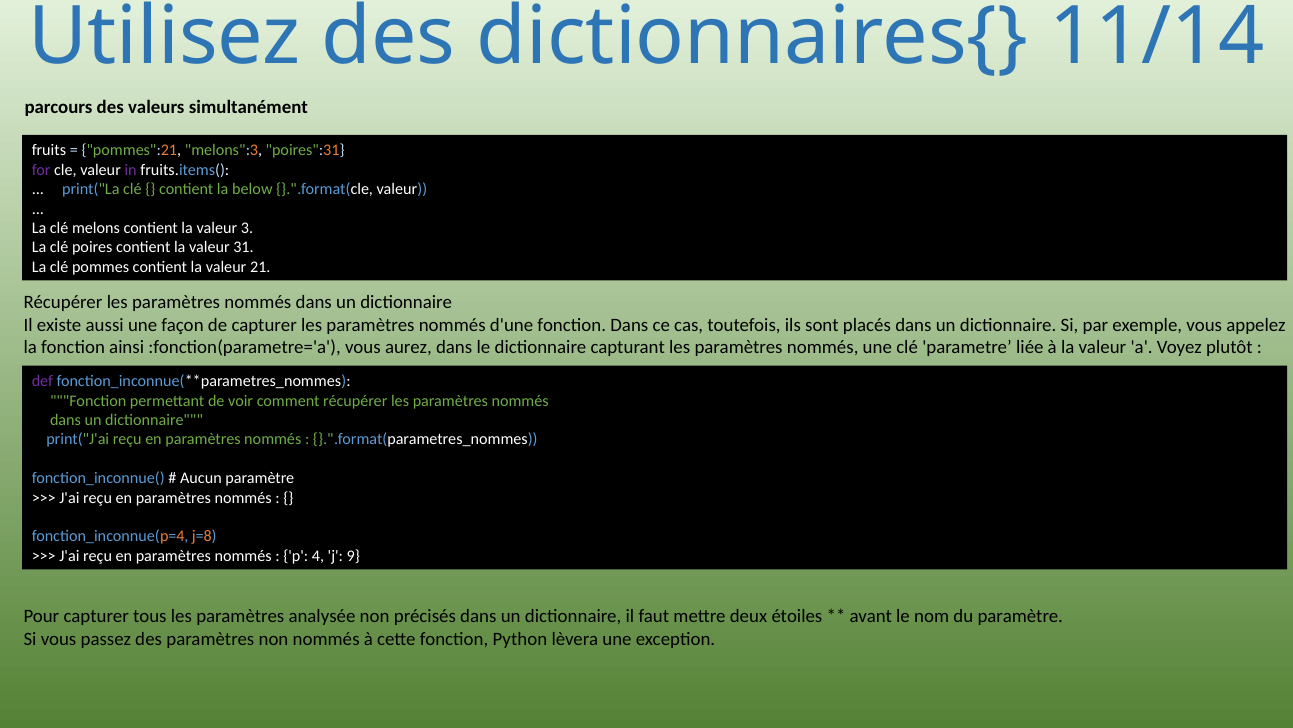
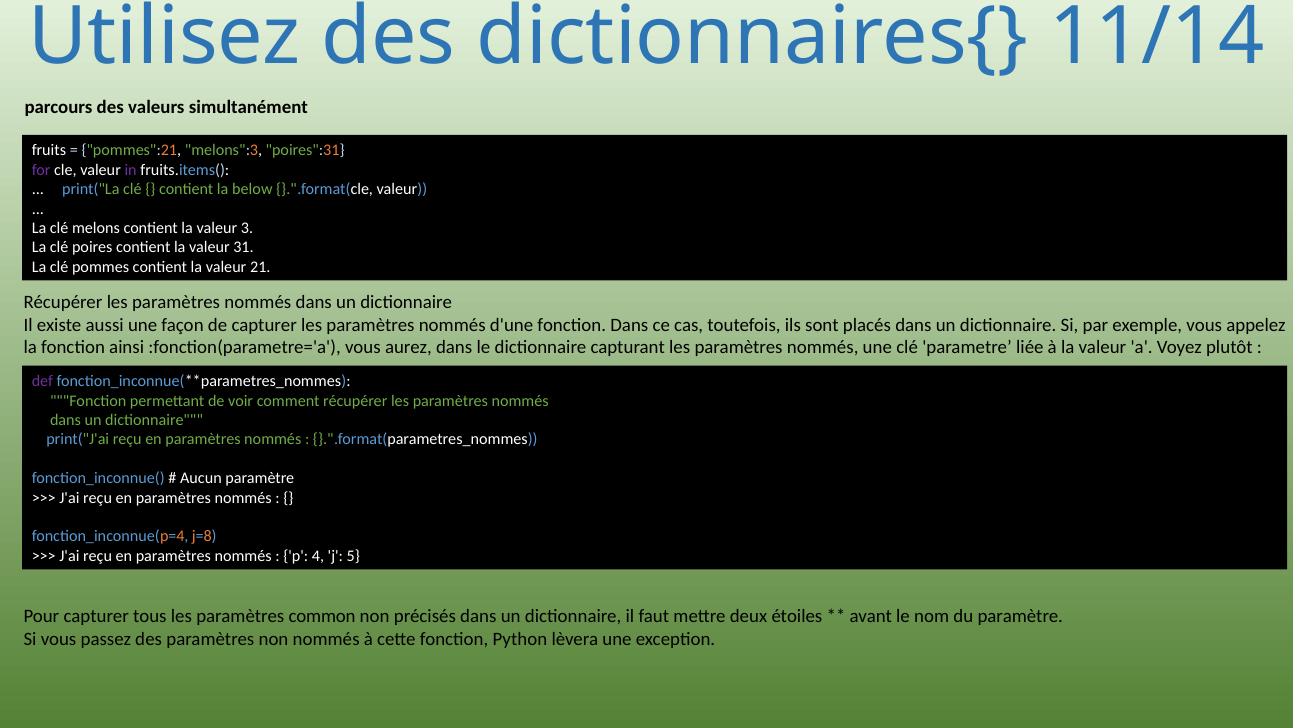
9: 9 -> 5 (353, 555)
analysée: analysée -> common (322, 616)
